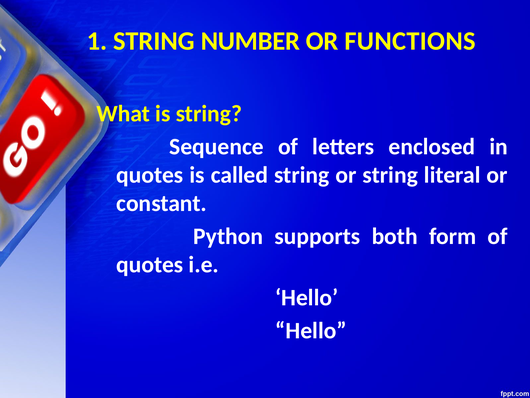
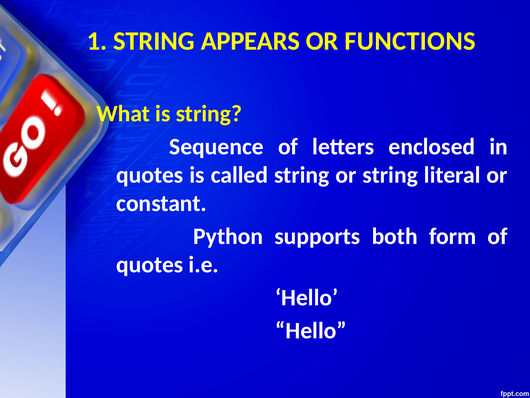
NUMBER: NUMBER -> APPEARS (250, 41)
